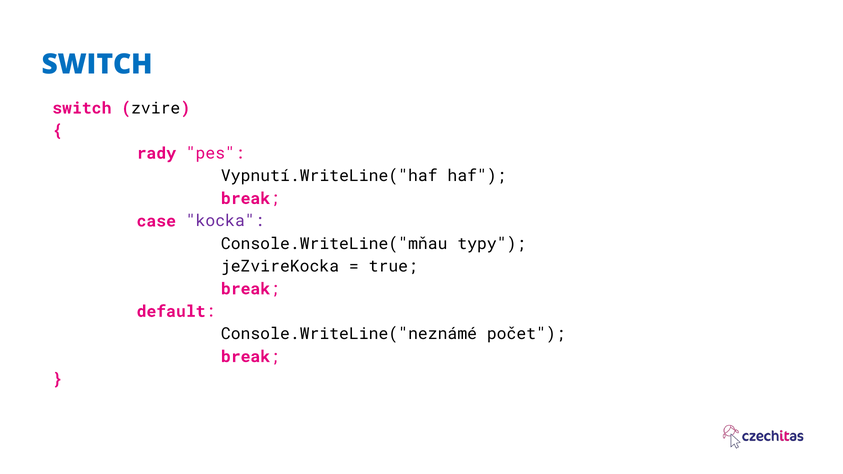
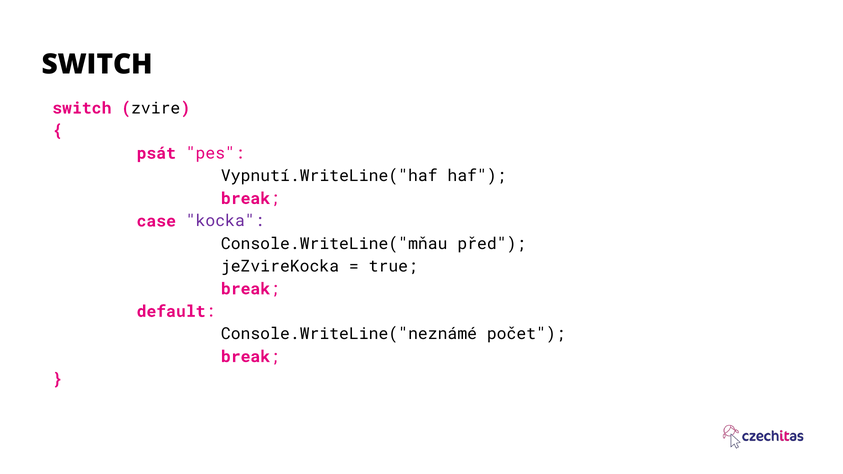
SWITCH colour: blue -> black (97, 64)
rady: rady -> psát (156, 153)
typy: typy -> před (492, 244)
